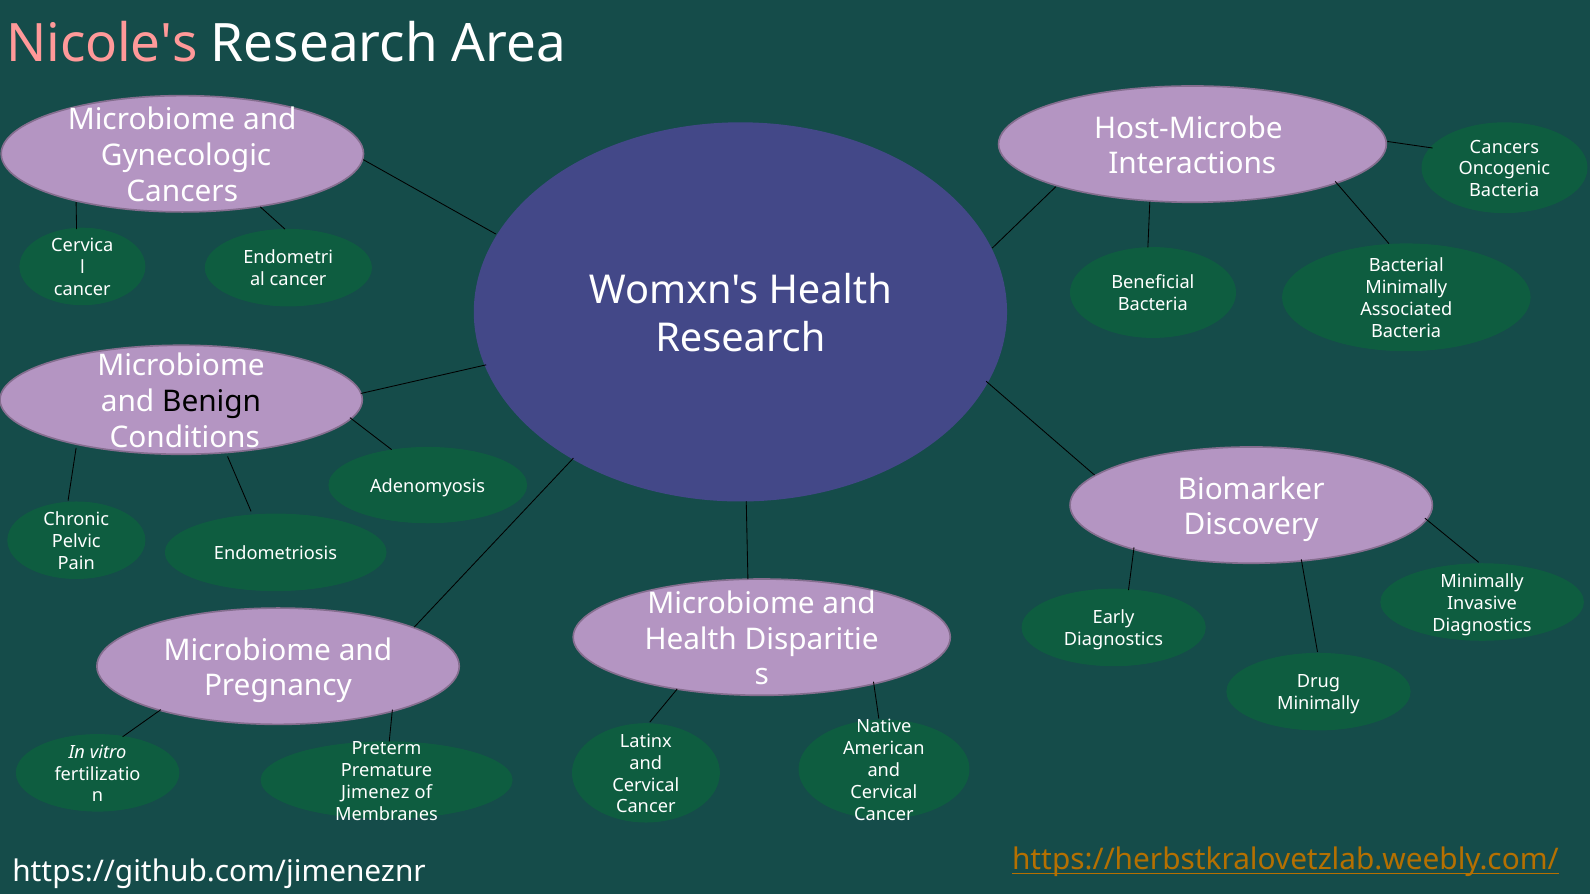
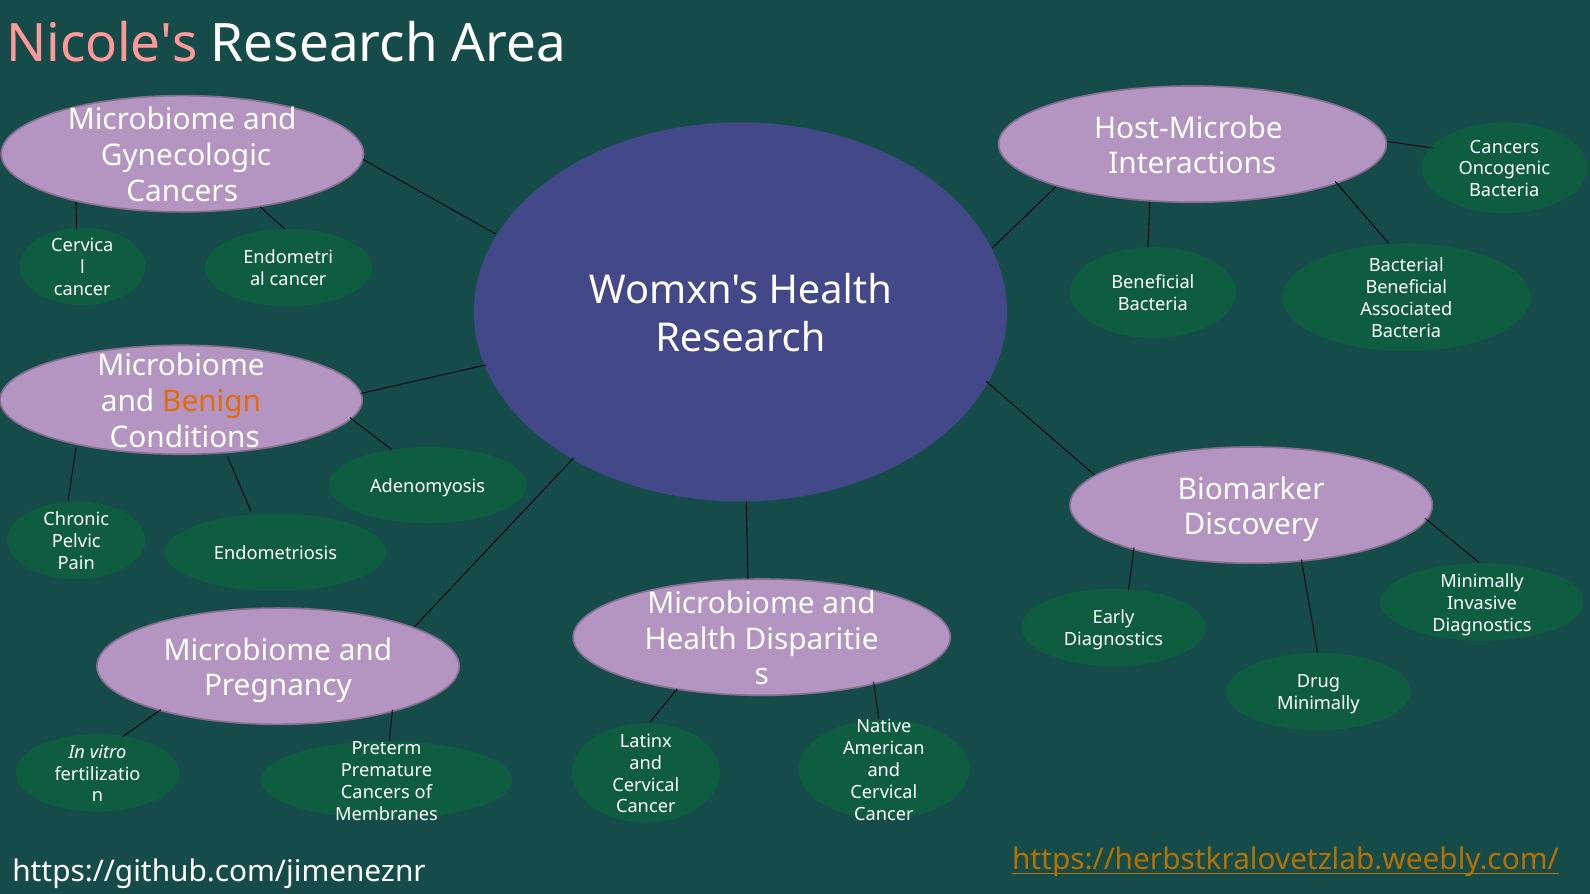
Minimally: Minimally -> Beneficial (1406, 288)
Benign colour: black -> orange (212, 402)
Jimenez: Jimenez -> Cancers (375, 793)
